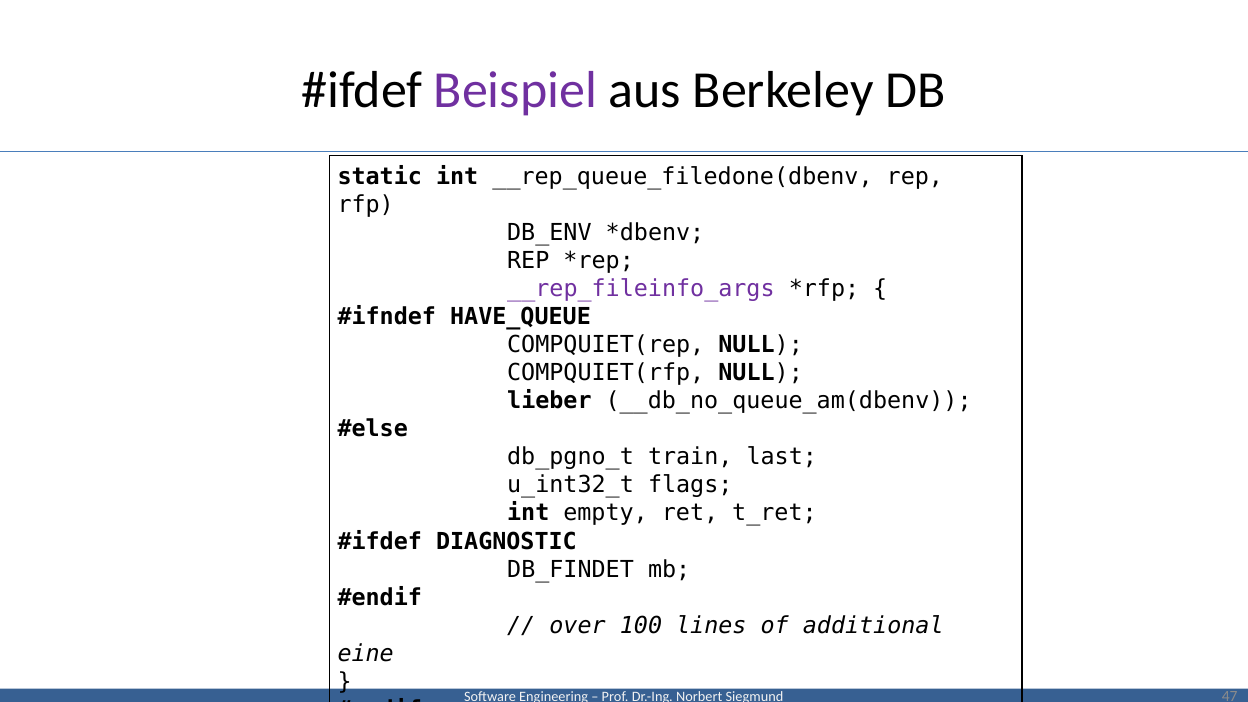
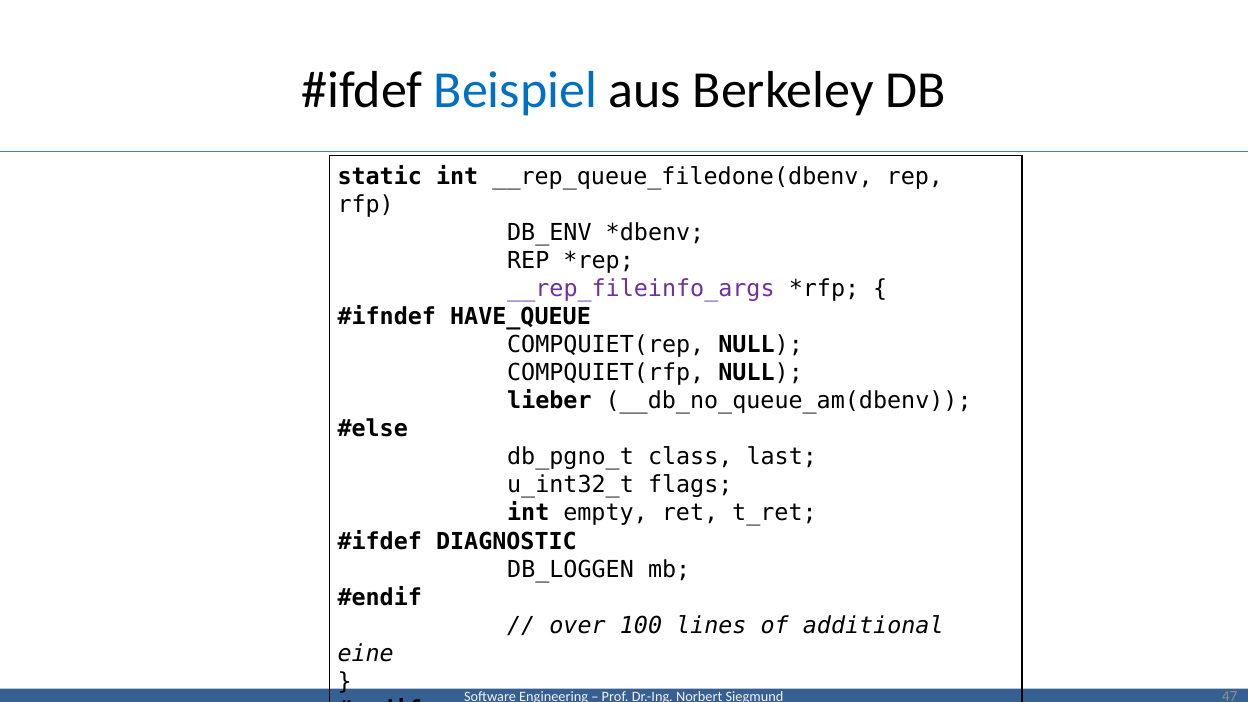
Beispiel colour: purple -> blue (516, 90)
train: train -> class (690, 457)
DB_FINDET: DB_FINDET -> DB_LOGGEN (571, 569)
